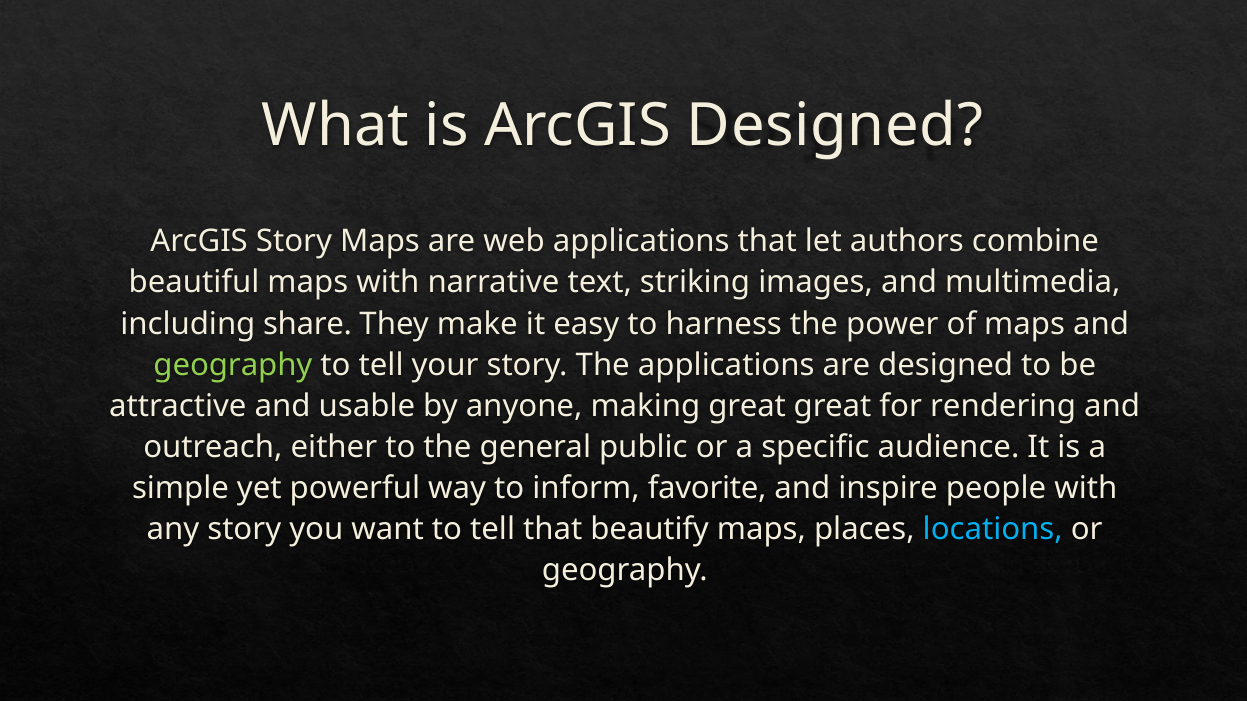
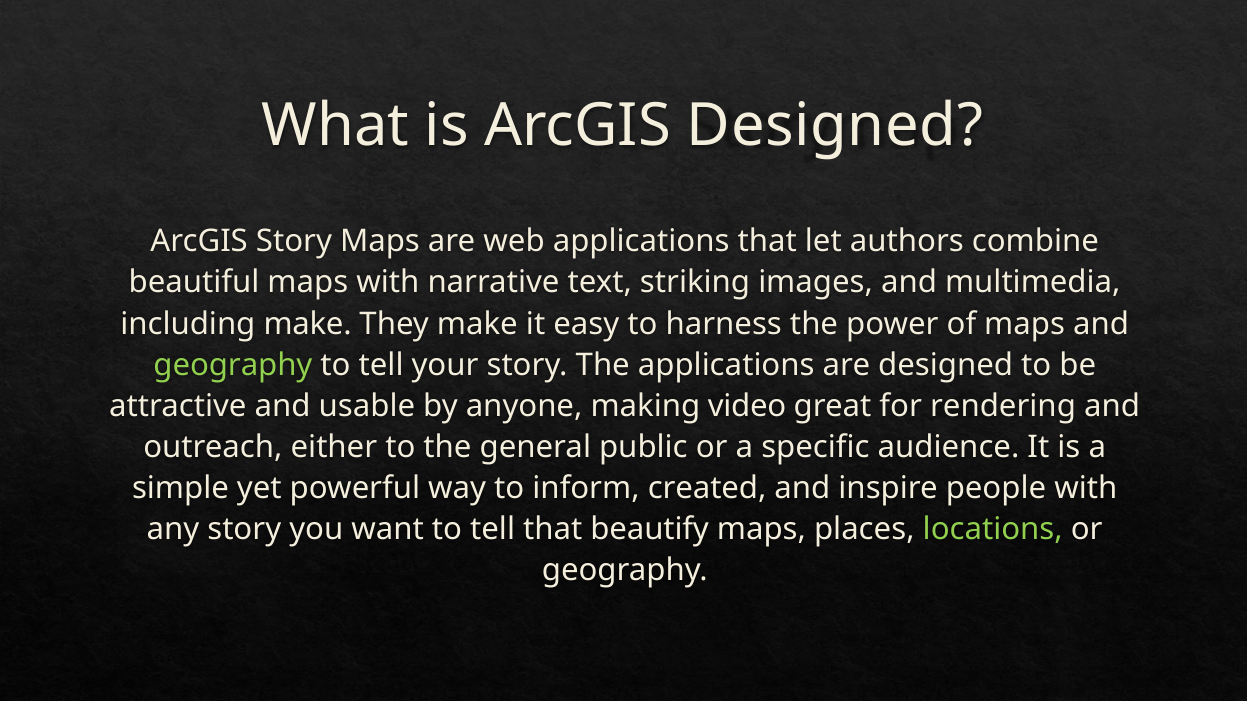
including share: share -> make (308, 324)
making great: great -> video (747, 406)
favorite: favorite -> created (707, 488)
locations colour: light blue -> light green (993, 530)
